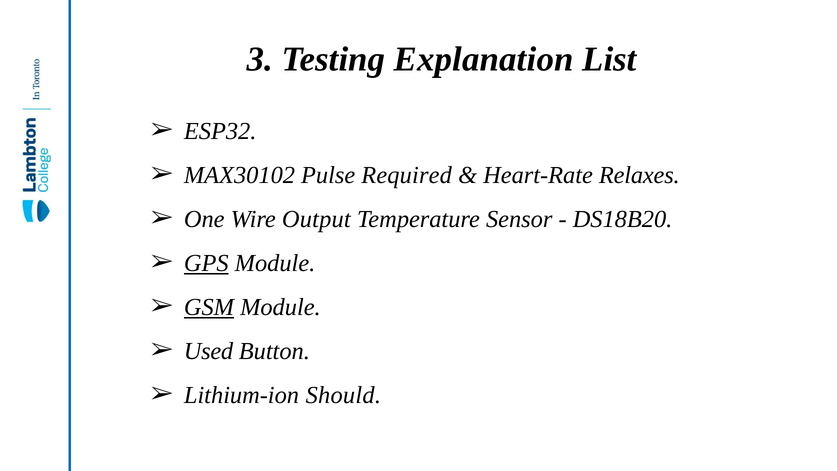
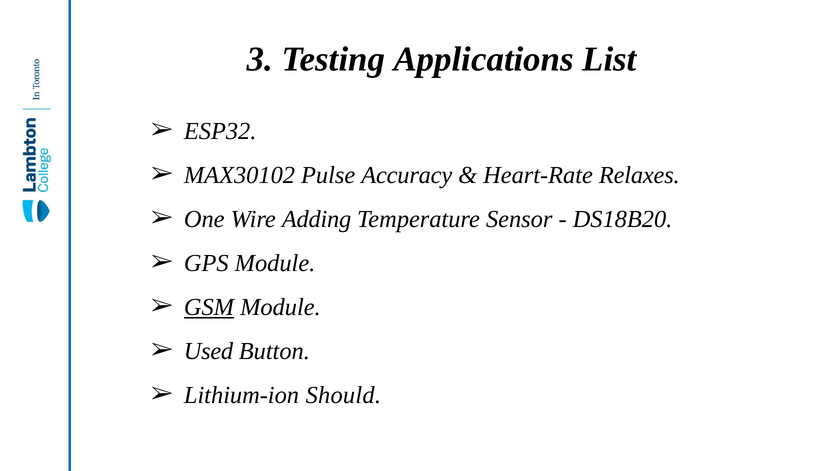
Explanation: Explanation -> Applications (484, 59)
Required: Required -> Accuracy (407, 175)
Output: Output -> Adding (317, 219)
GPS underline: present -> none (206, 263)
